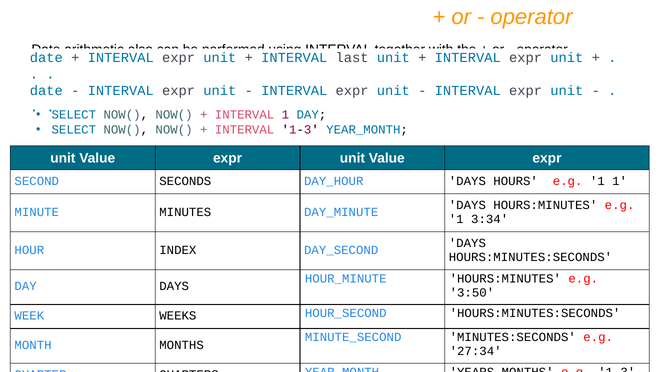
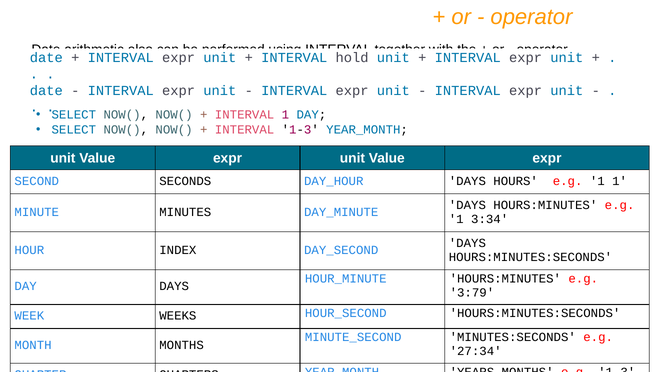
last: last -> hold (352, 58)
3:50: 3:50 -> 3:79 (472, 292)
